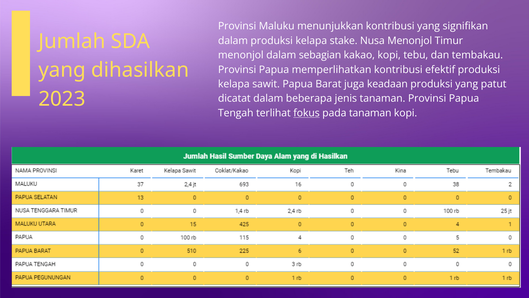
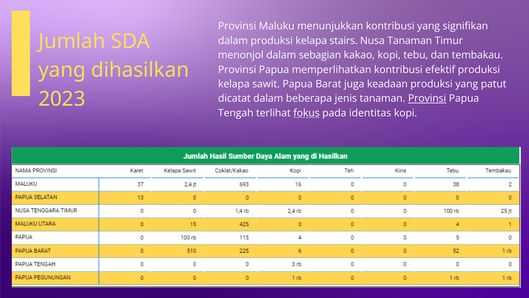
stake: stake -> stairs (344, 41)
Nusa Menonjol: Menonjol -> Tanaman (410, 41)
Provinsi underline: none -> present (427, 98)
pada tanaman: tanaman -> identitas (370, 113)
